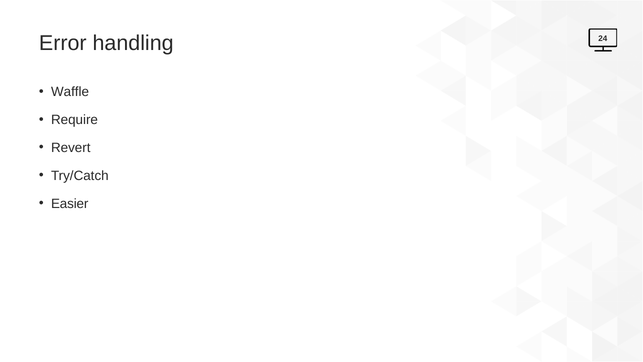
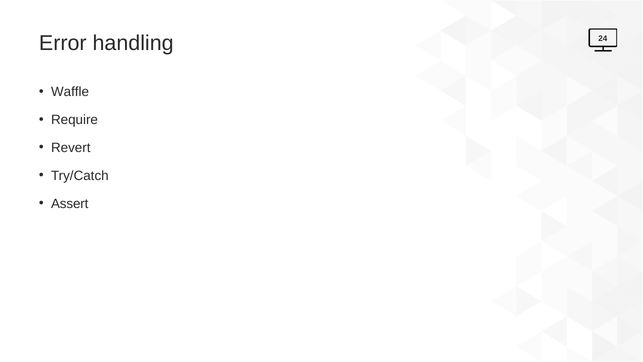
Easier: Easier -> Assert (70, 203)
